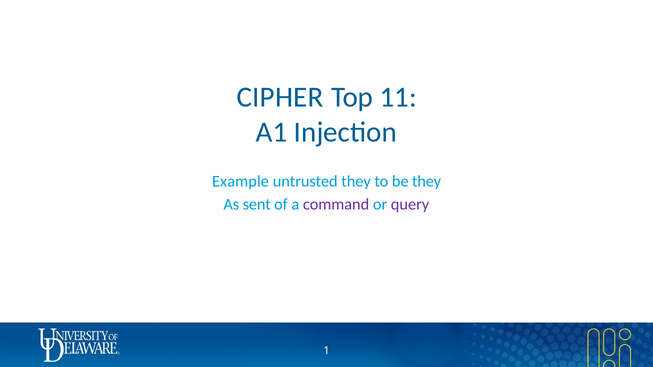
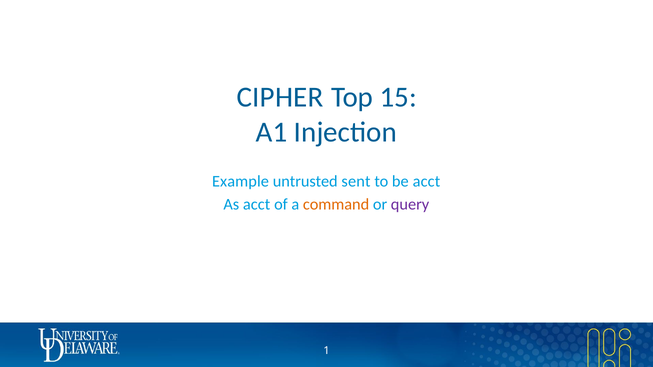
11: 11 -> 15 (398, 97)
untrusted they: they -> sent (356, 182)
be they: they -> acct (426, 182)
As sent: sent -> acct (257, 204)
command colour: purple -> orange (336, 204)
